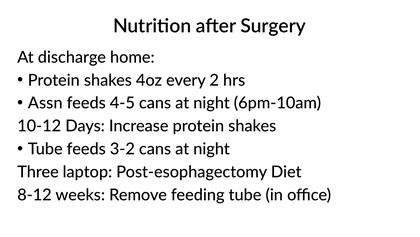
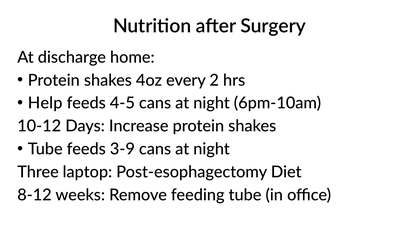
Assn: Assn -> Help (45, 103)
3-2: 3-2 -> 3-9 (122, 149)
